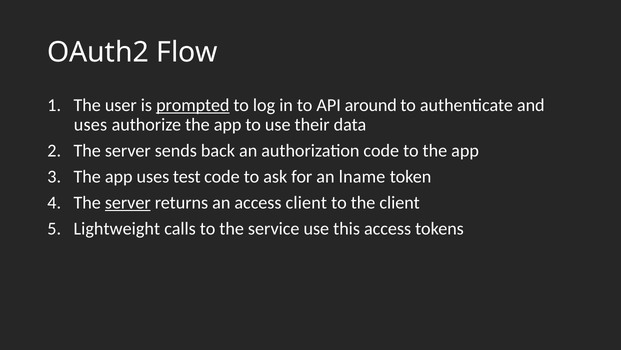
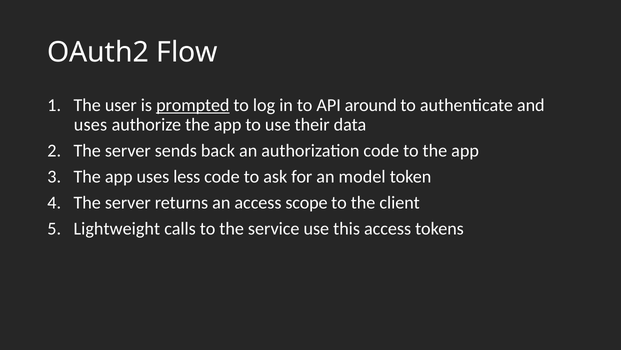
test: test -> less (187, 176)
lname: lname -> model (362, 176)
server underline: present -> none (128, 202)
access client: client -> scope (306, 202)
